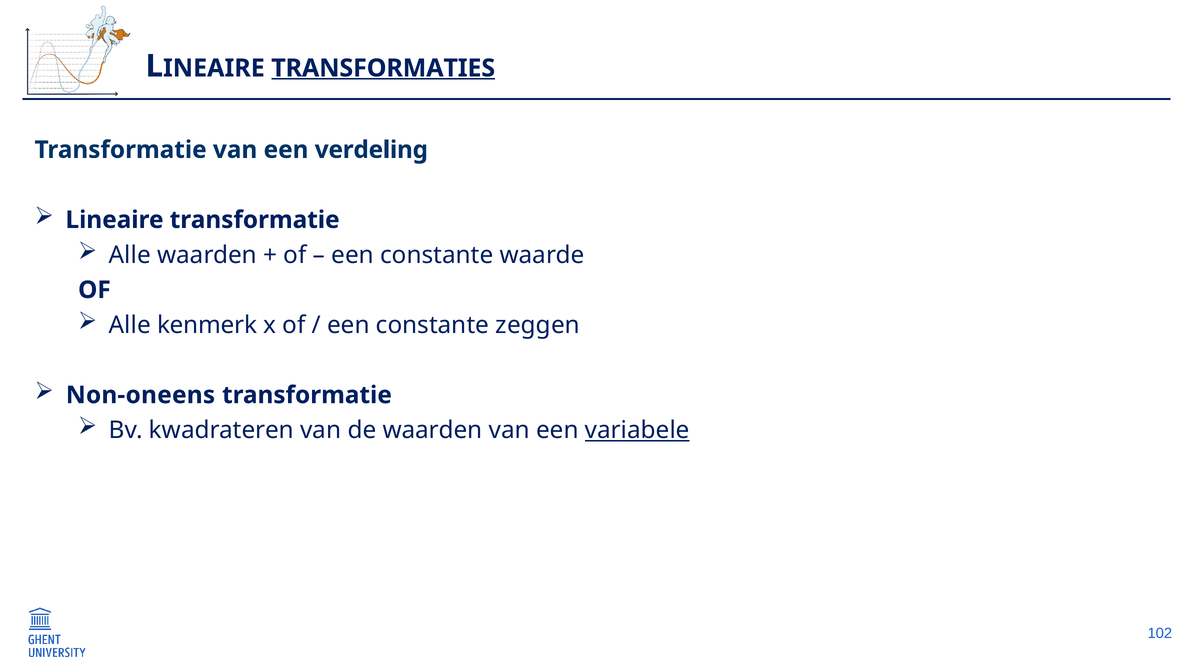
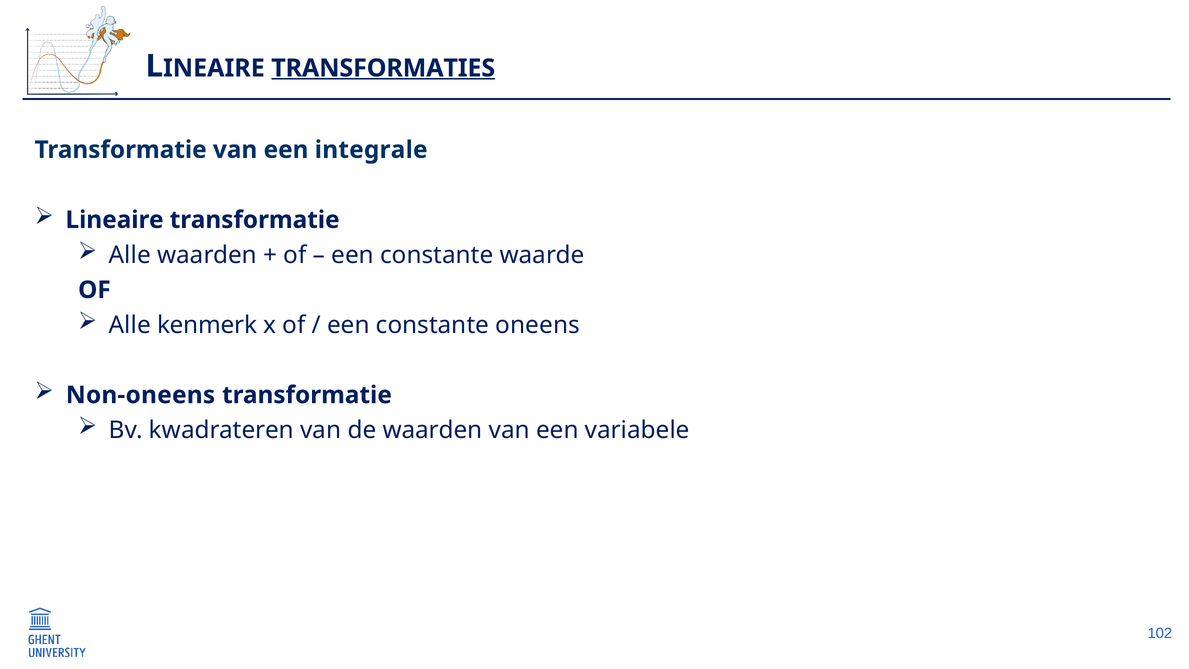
verdeling: verdeling -> integrale (371, 150)
zeggen: zeggen -> oneens (538, 325)
variabele underline: present -> none (637, 430)
